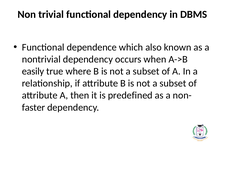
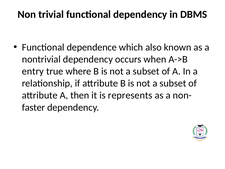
easily: easily -> entry (33, 71)
predefined: predefined -> represents (130, 95)
